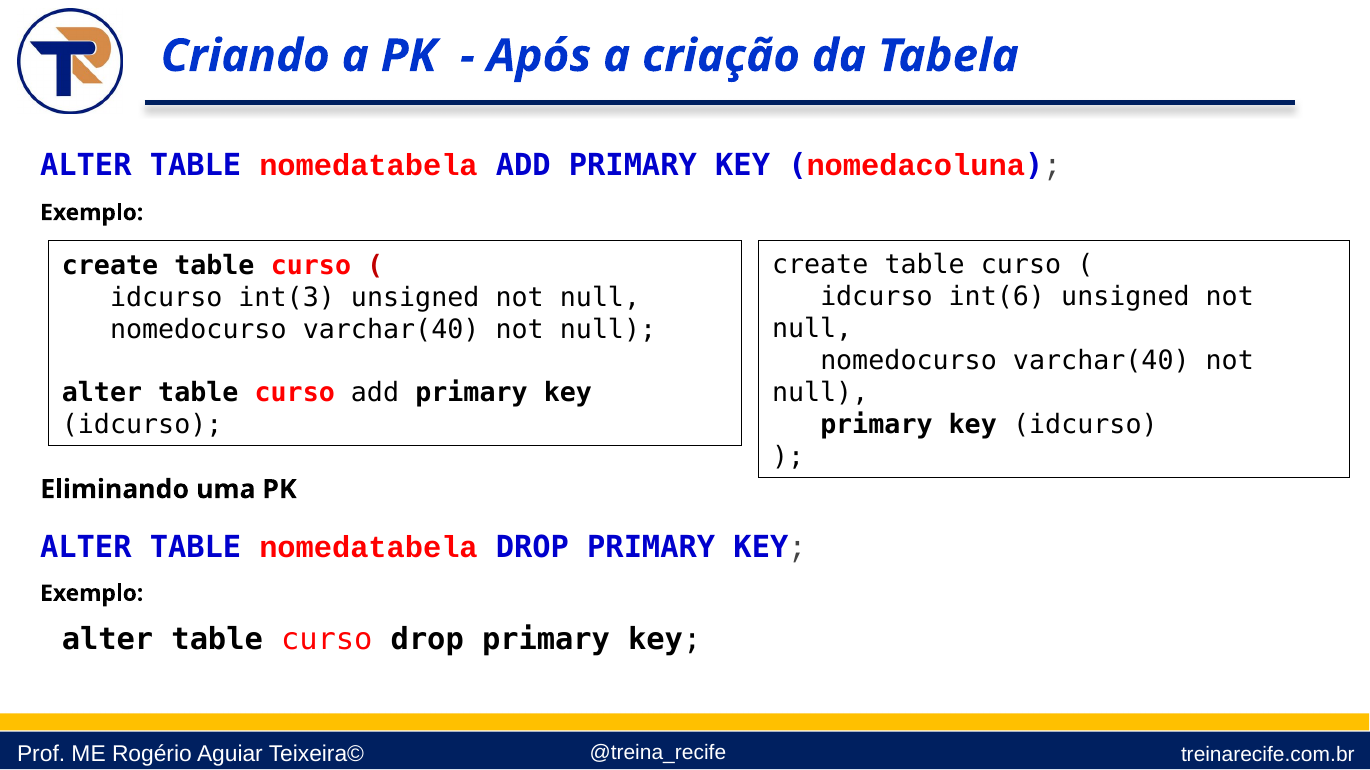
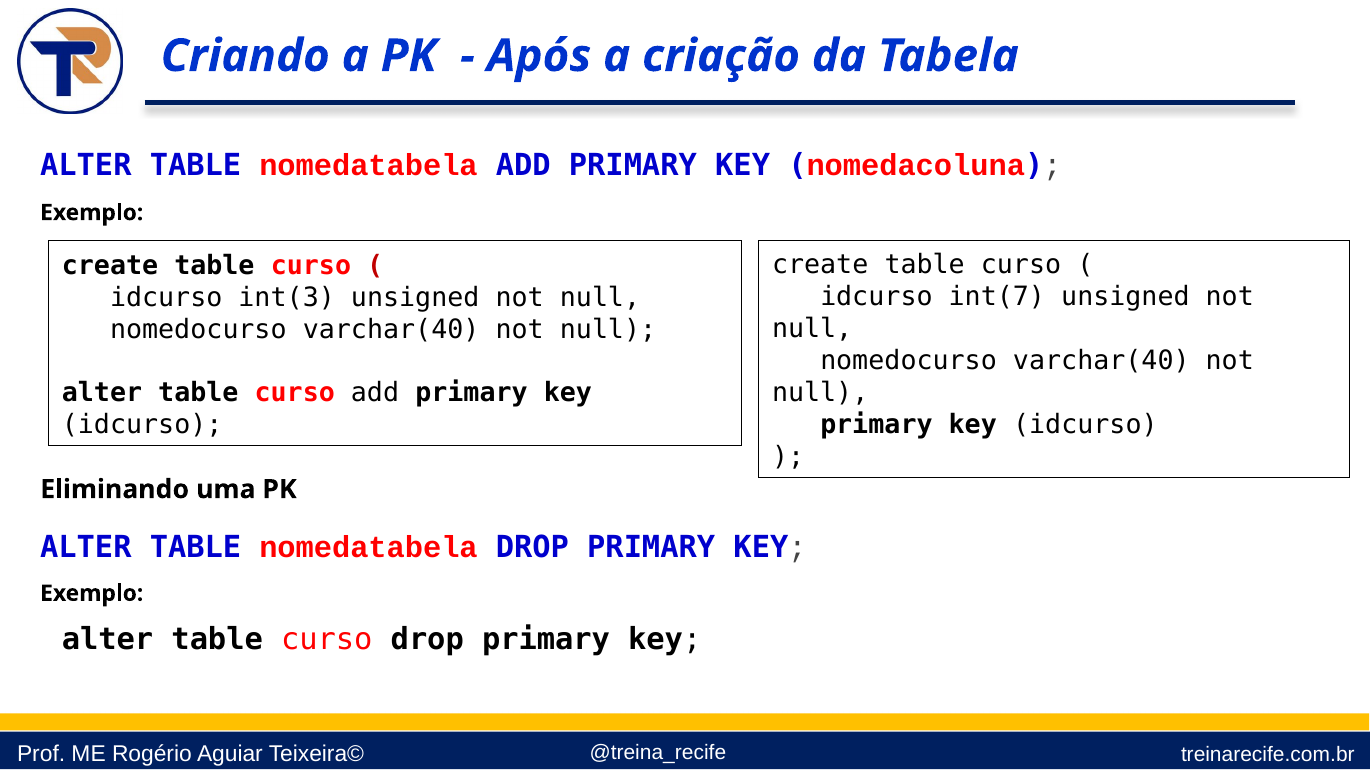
int(6: int(6 -> int(7 (997, 297)
